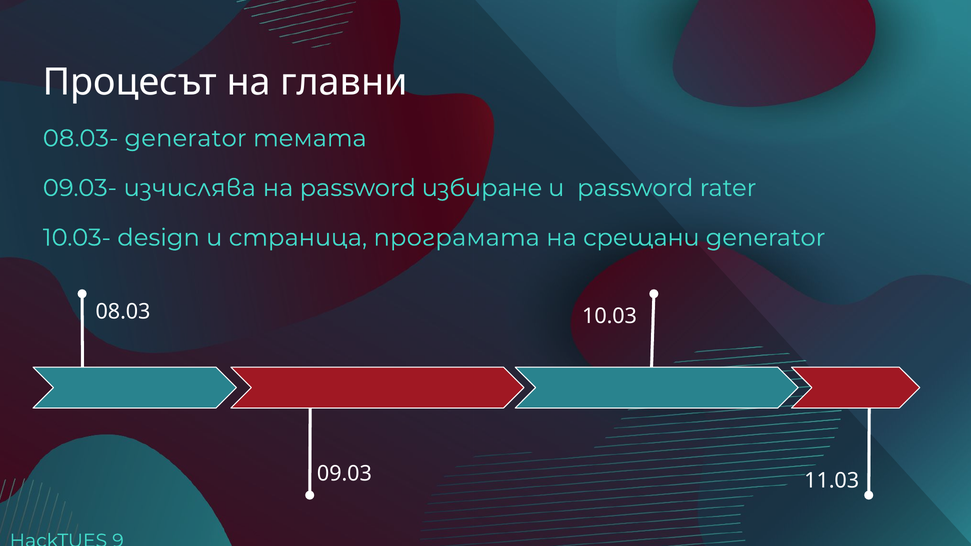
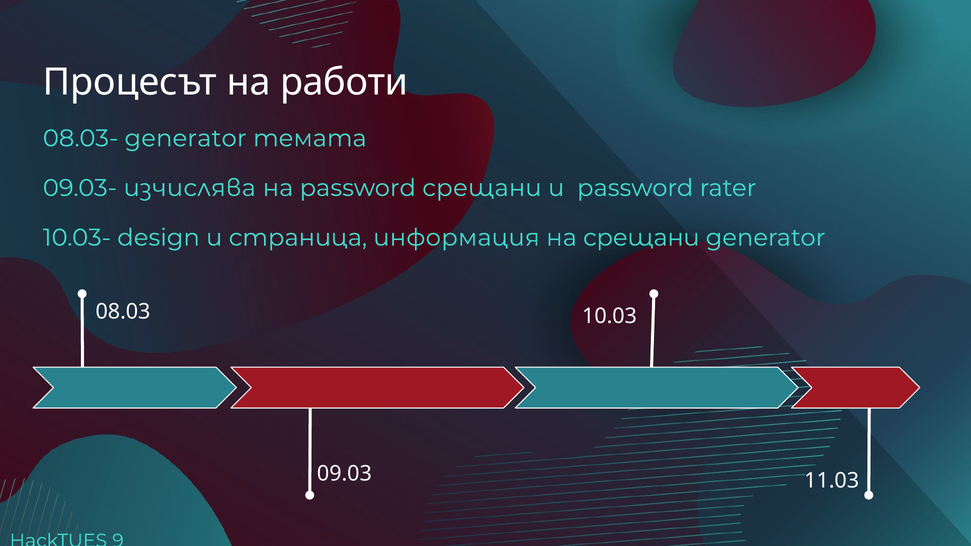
главни: главни -> работи (344, 82)
password избиране: избиране -> срещани (482, 188)
програмата: програмата -> информация (457, 238)
